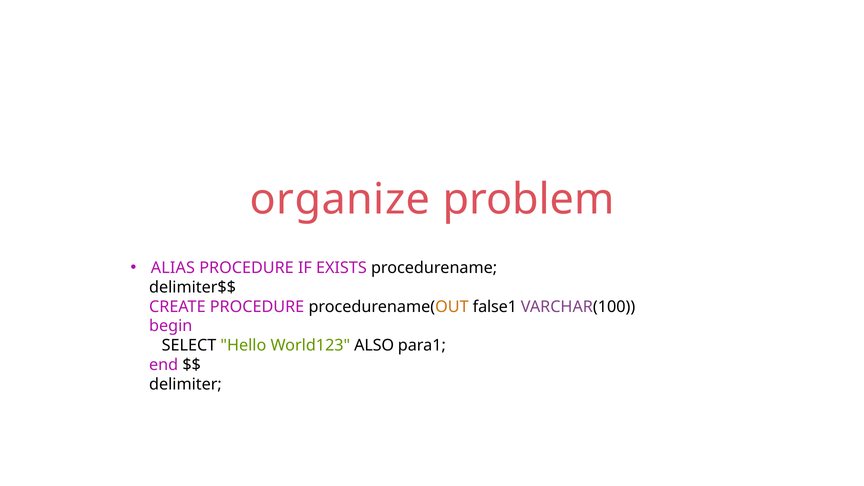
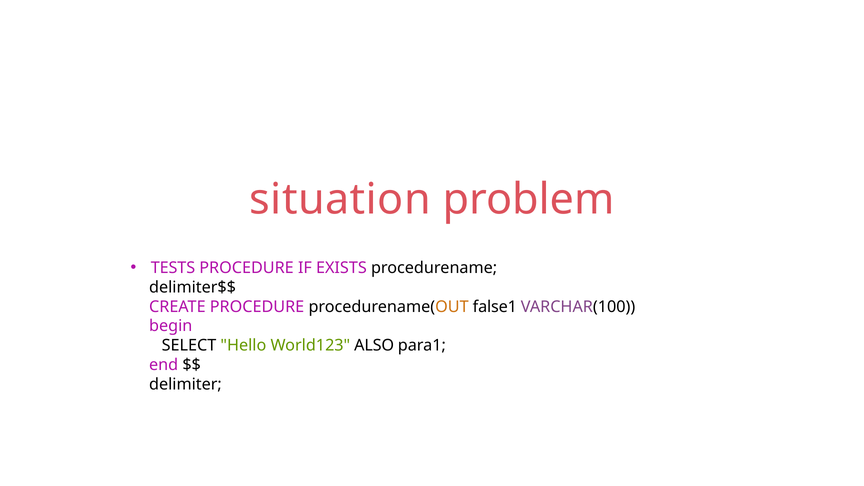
organize: organize -> situation (340, 200)
ALIAS: ALIAS -> TESTS (173, 268)
